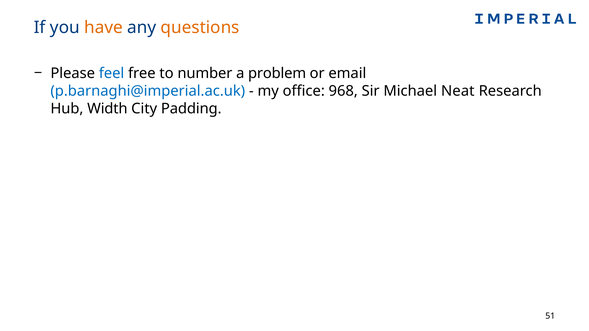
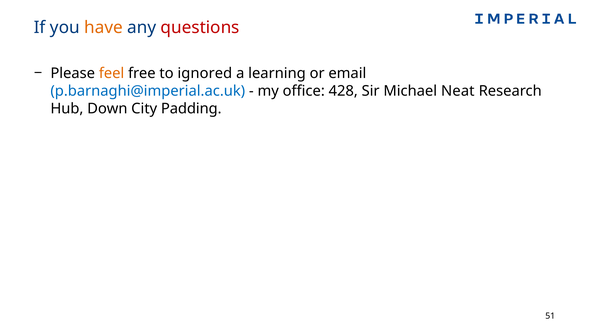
questions colour: orange -> red (200, 27)
feel colour: blue -> orange (112, 73)
number: number -> ignored (205, 73)
problem: problem -> learning (277, 73)
968: 968 -> 428 (343, 91)
Width: Width -> Down (107, 109)
